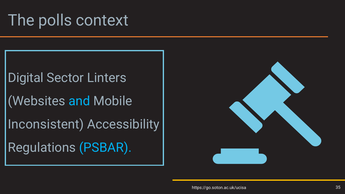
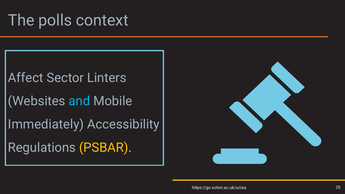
Digital: Digital -> Affect (26, 78)
Inconsistent: Inconsistent -> Immediately (46, 124)
PSBAR colour: light blue -> yellow (105, 148)
